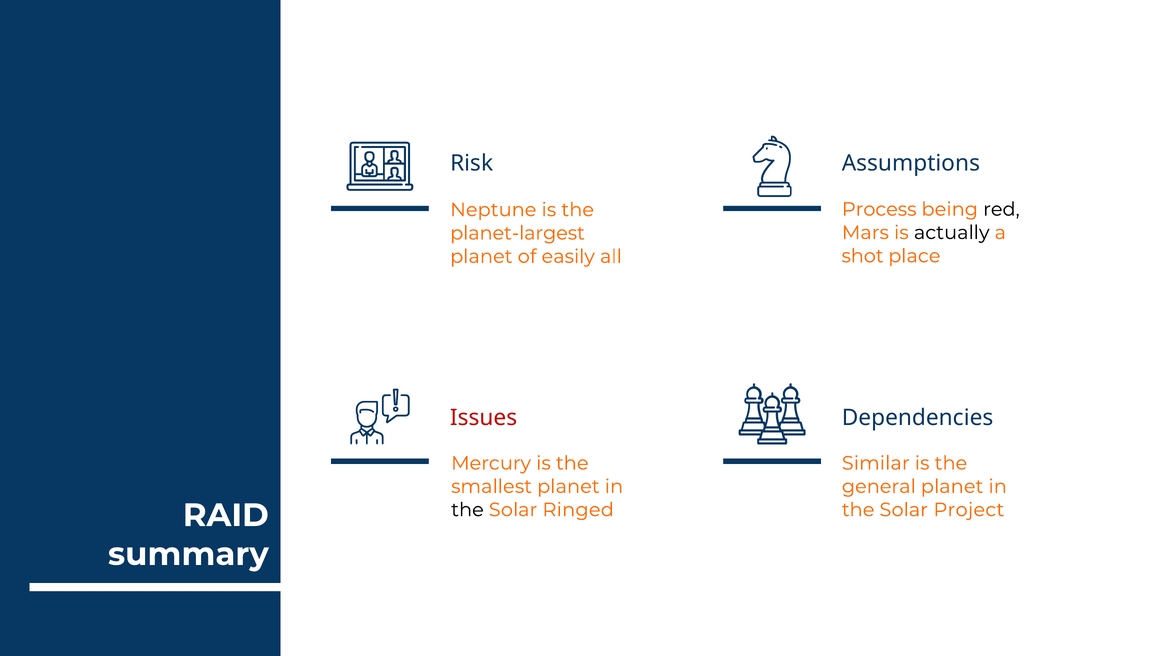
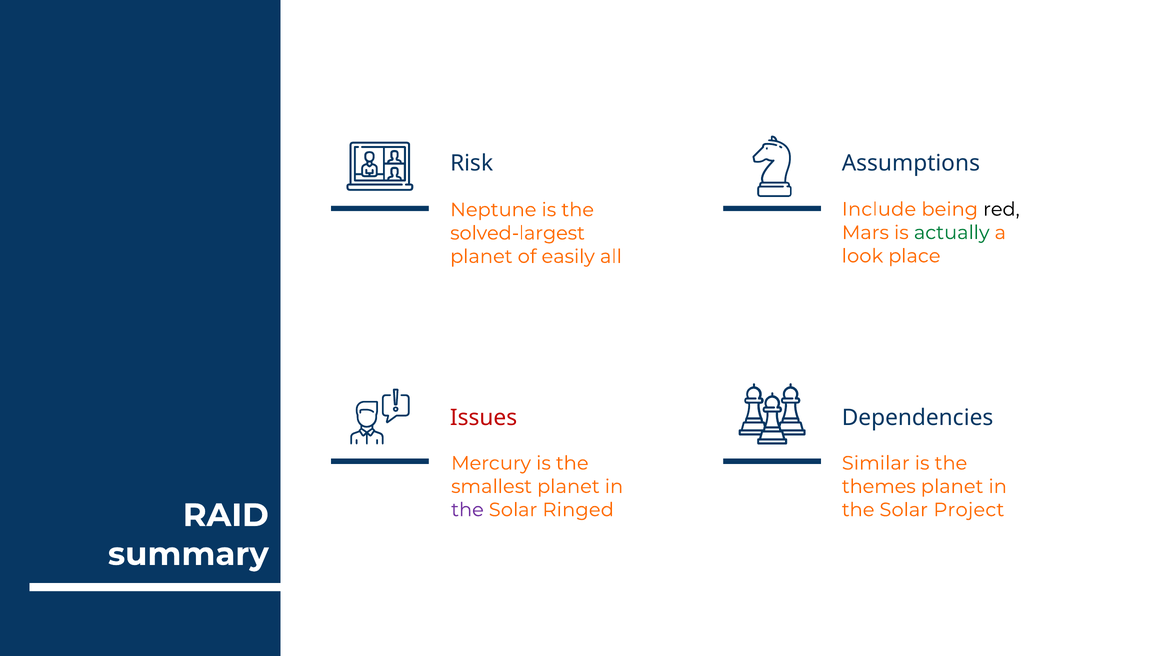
Process: Process -> Include (879, 209)
actually colour: black -> green (952, 233)
planet-largest: planet-largest -> solved-largest (518, 233)
shot: shot -> look (862, 256)
general: general -> themes (879, 486)
the colour: black -> purple (467, 510)
